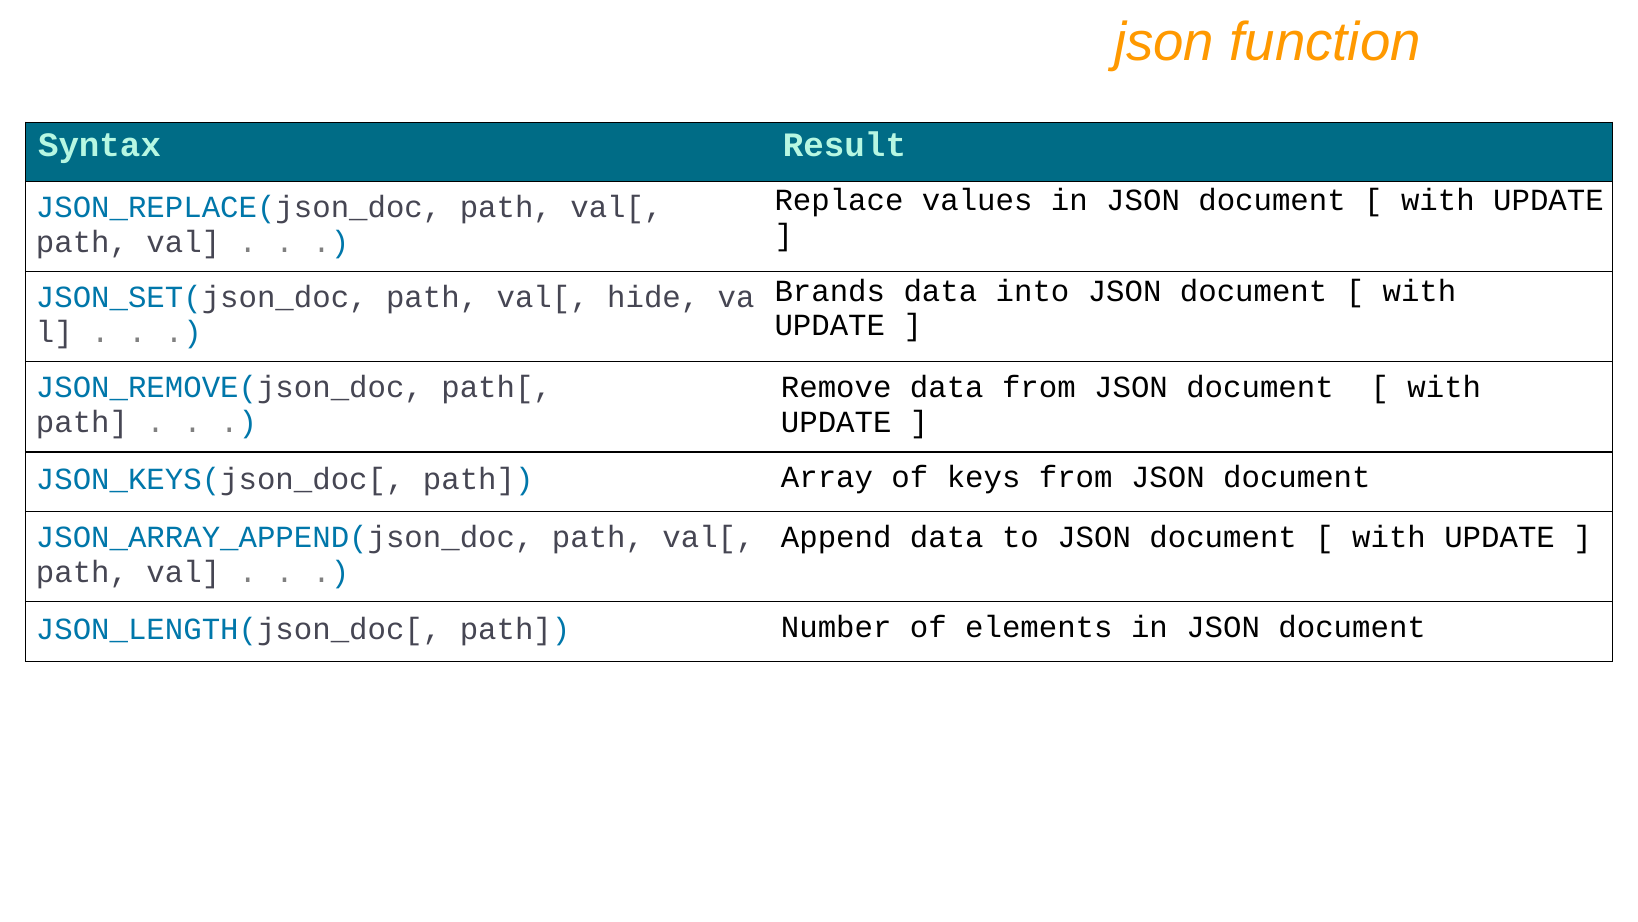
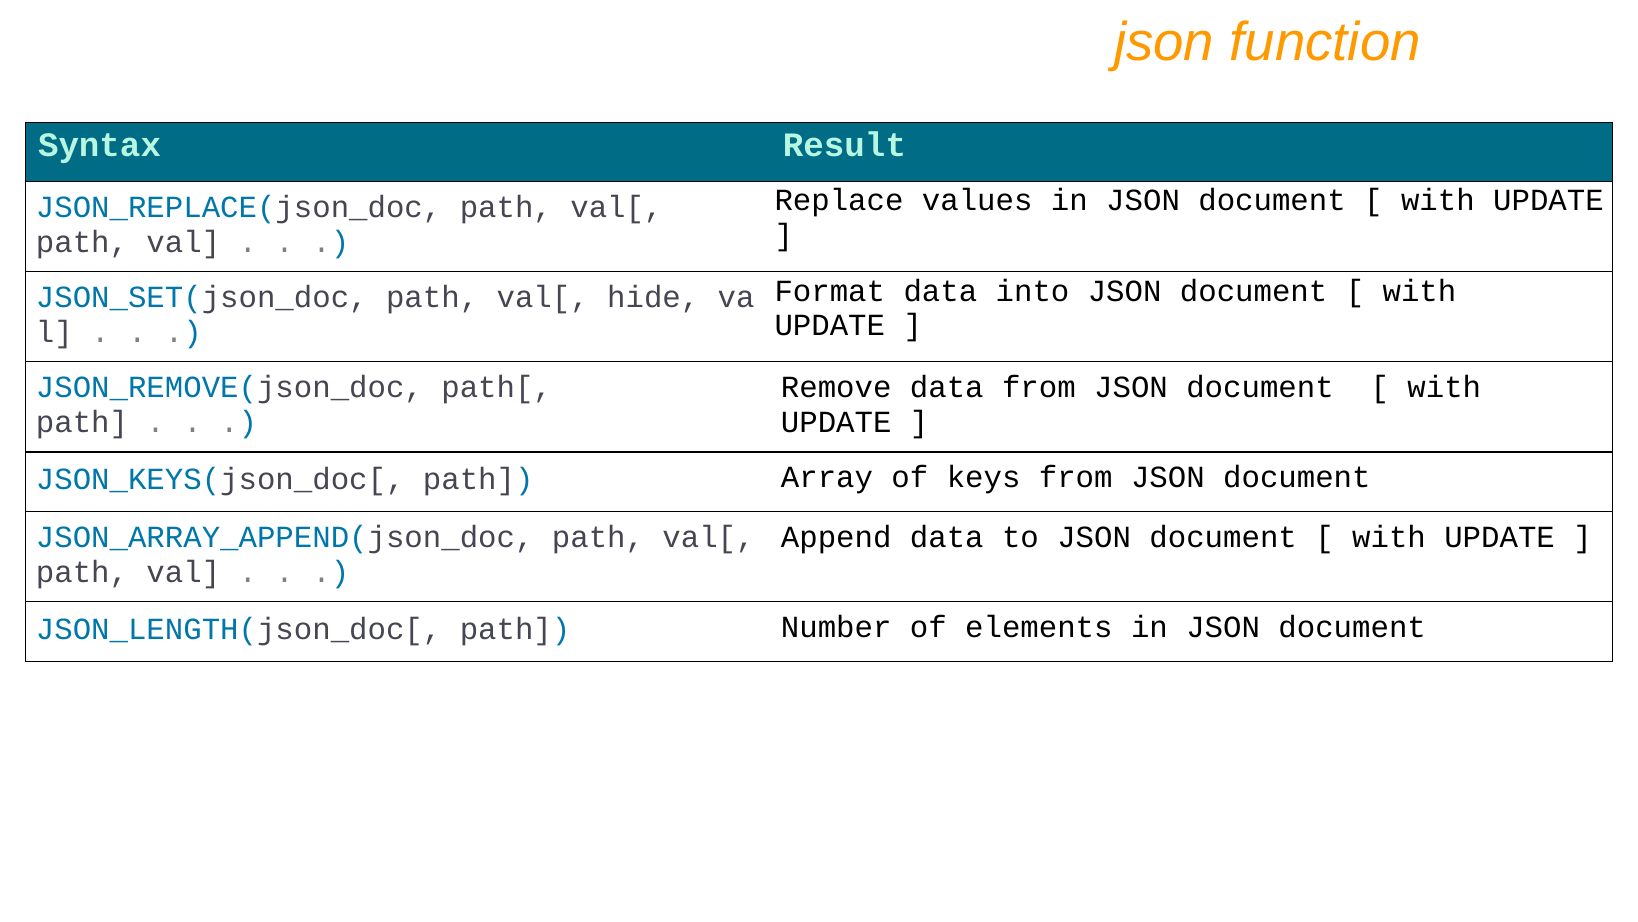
Brands: Brands -> Format (830, 291)
